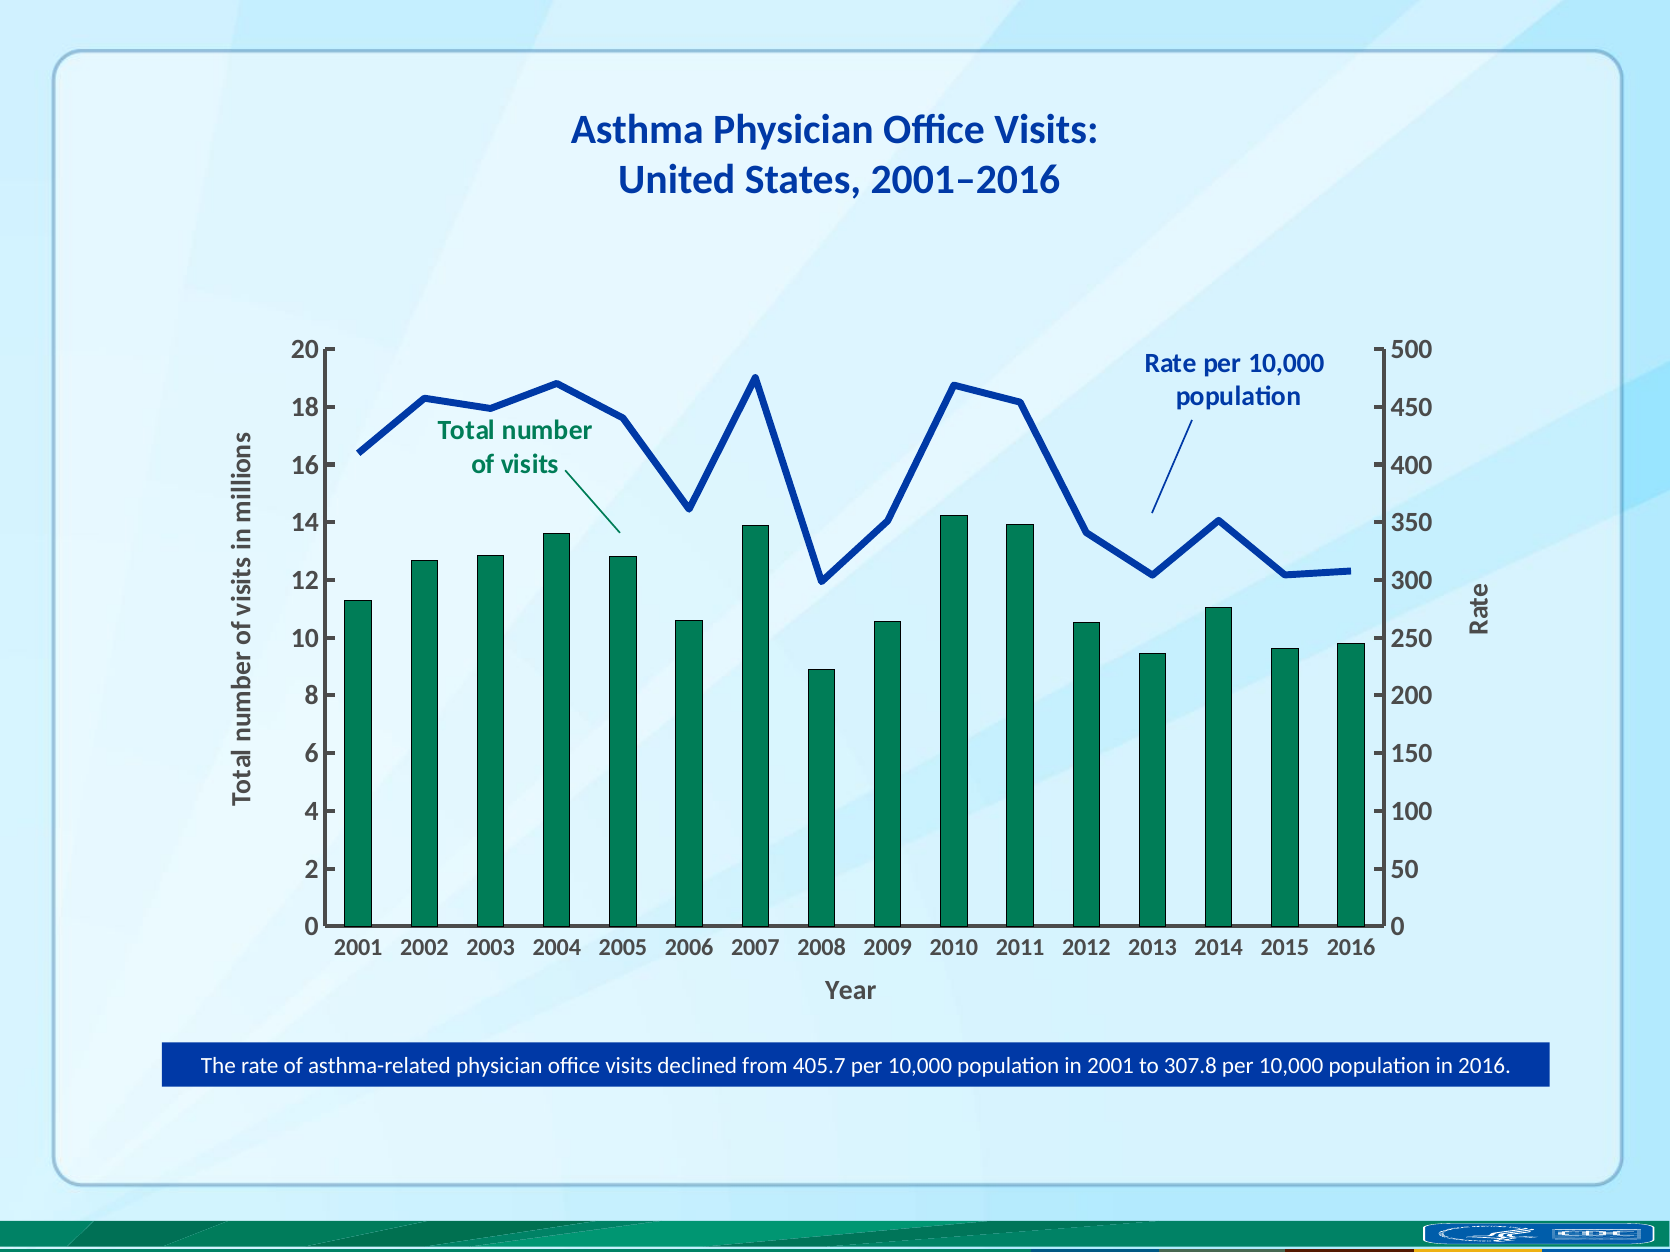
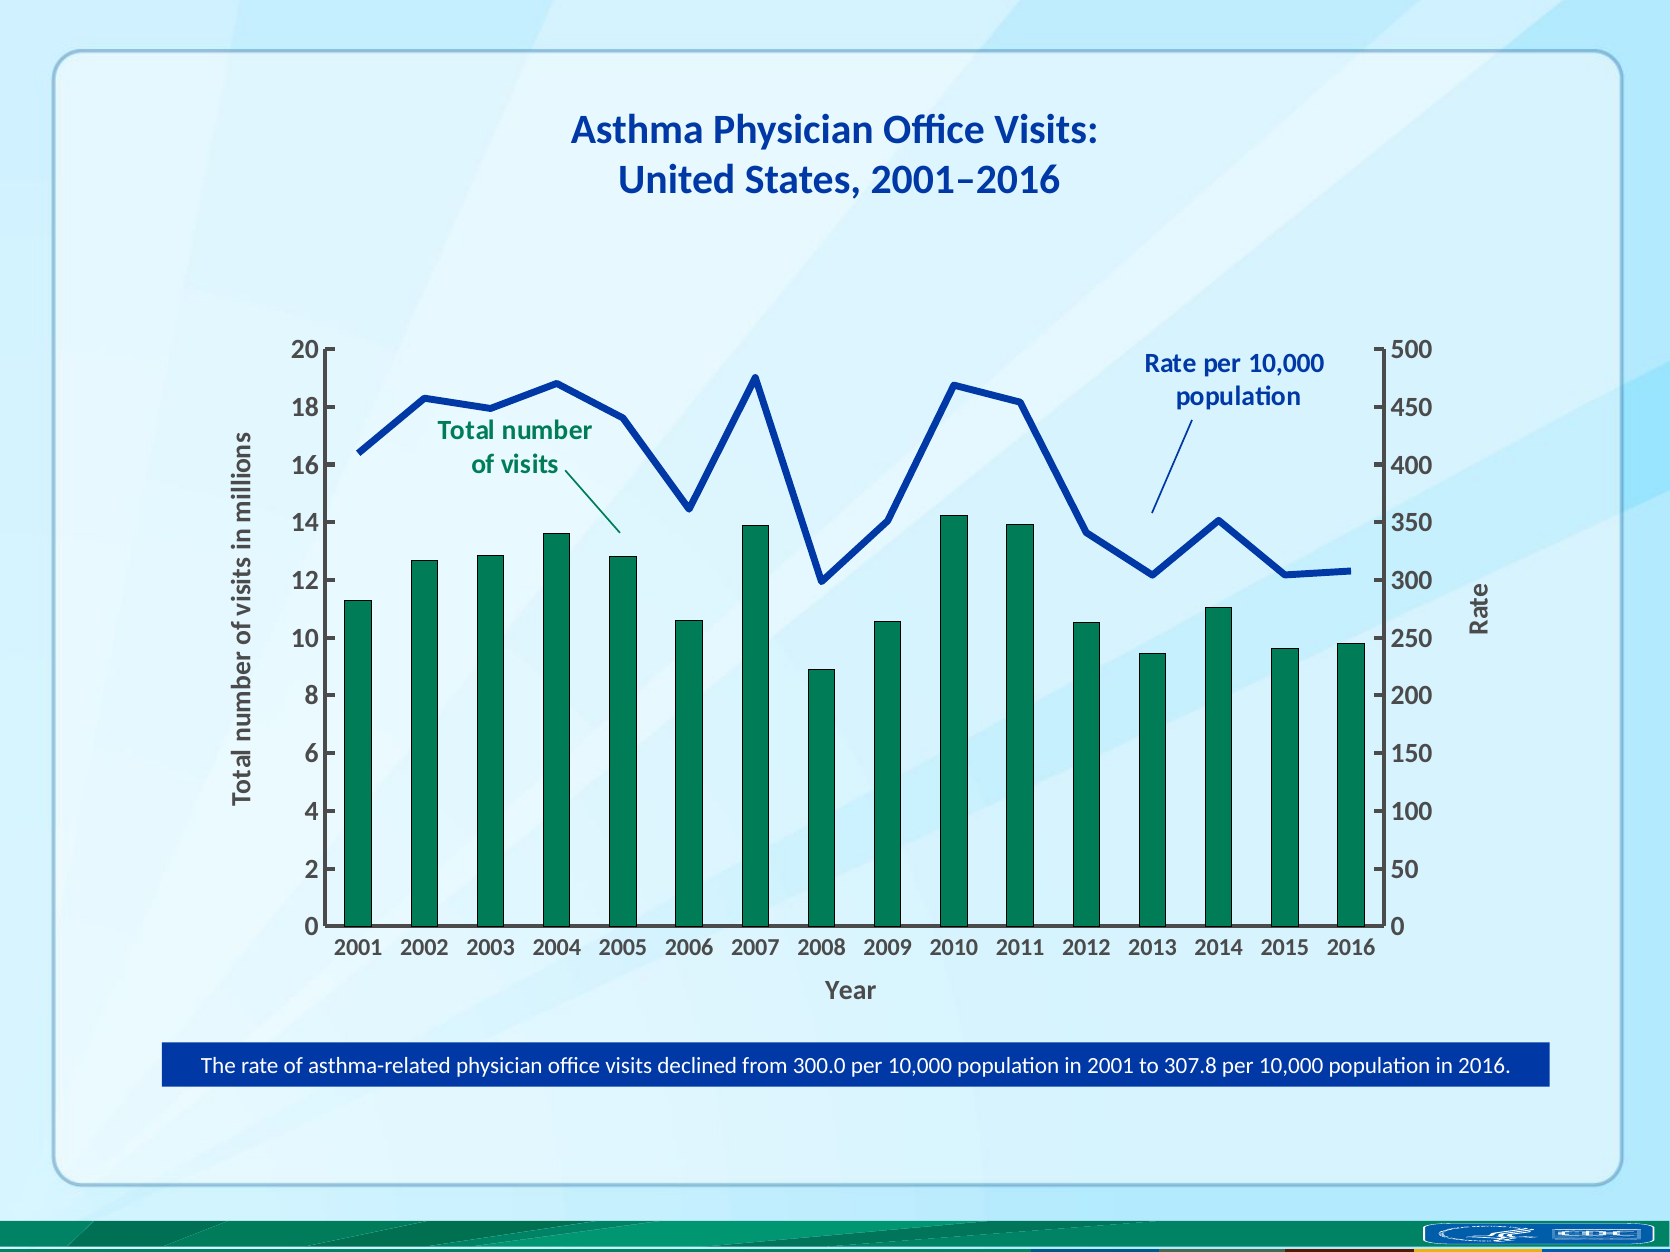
405.7: 405.7 -> 300.0 (819, 1067)
